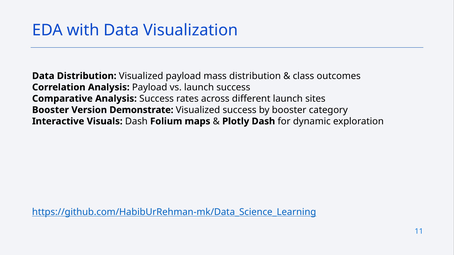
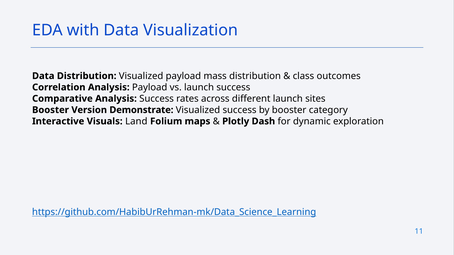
Visuals Dash: Dash -> Land (136, 121)
